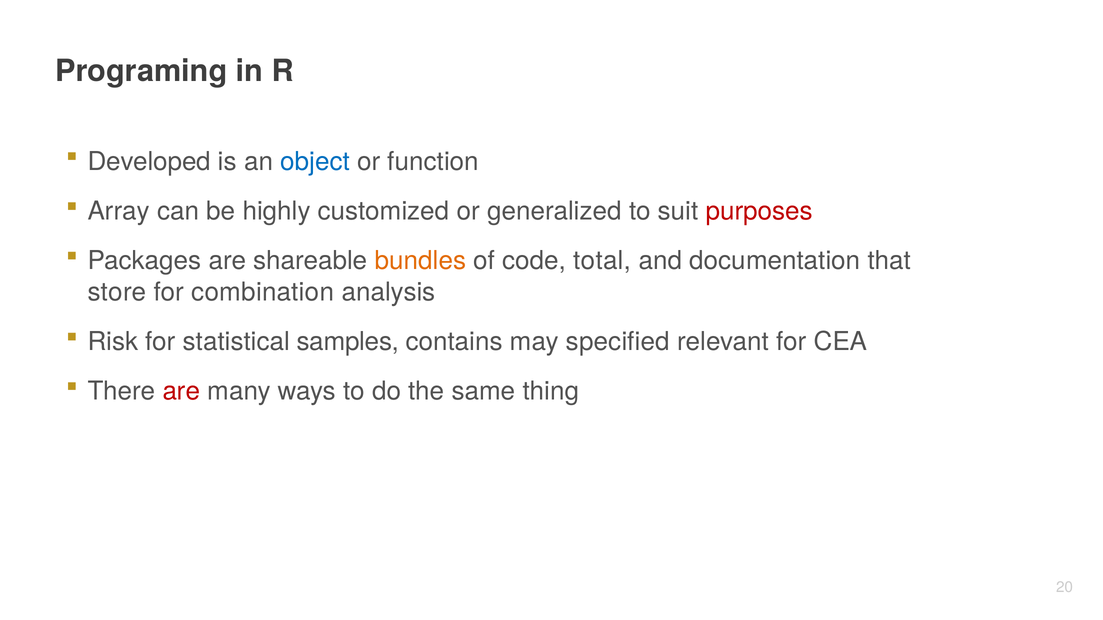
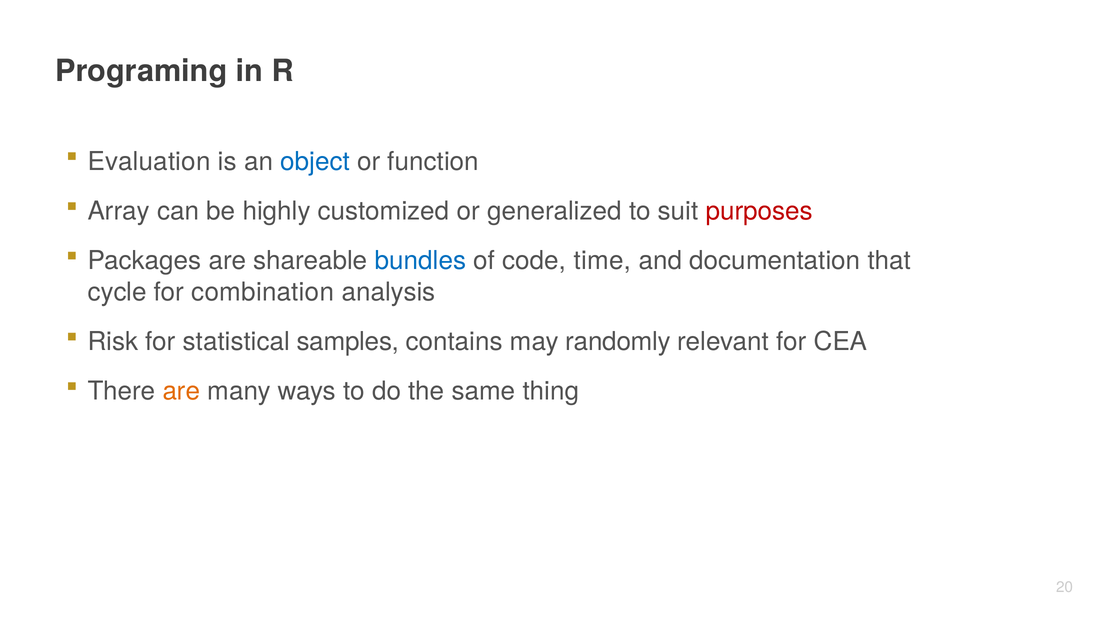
Developed: Developed -> Evaluation (149, 162)
bundles colour: orange -> blue (420, 261)
total: total -> time (602, 261)
store: store -> cycle (117, 292)
specified: specified -> randomly (618, 342)
are colour: red -> orange (181, 392)
